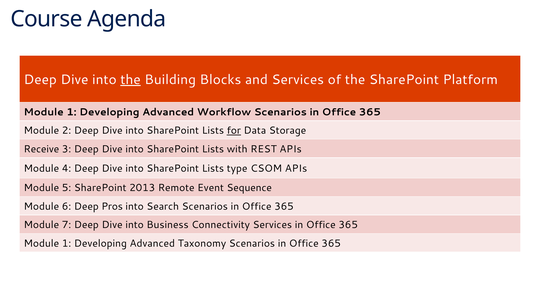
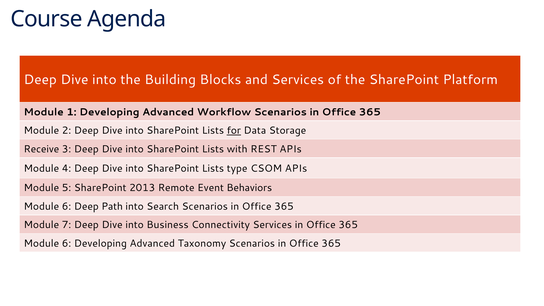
the underline: present -> none (131, 80)
Sequence: Sequence -> Behaviors (249, 188)
Pros: Pros -> Path (112, 206)
1: 1 -> 6 (67, 243)
